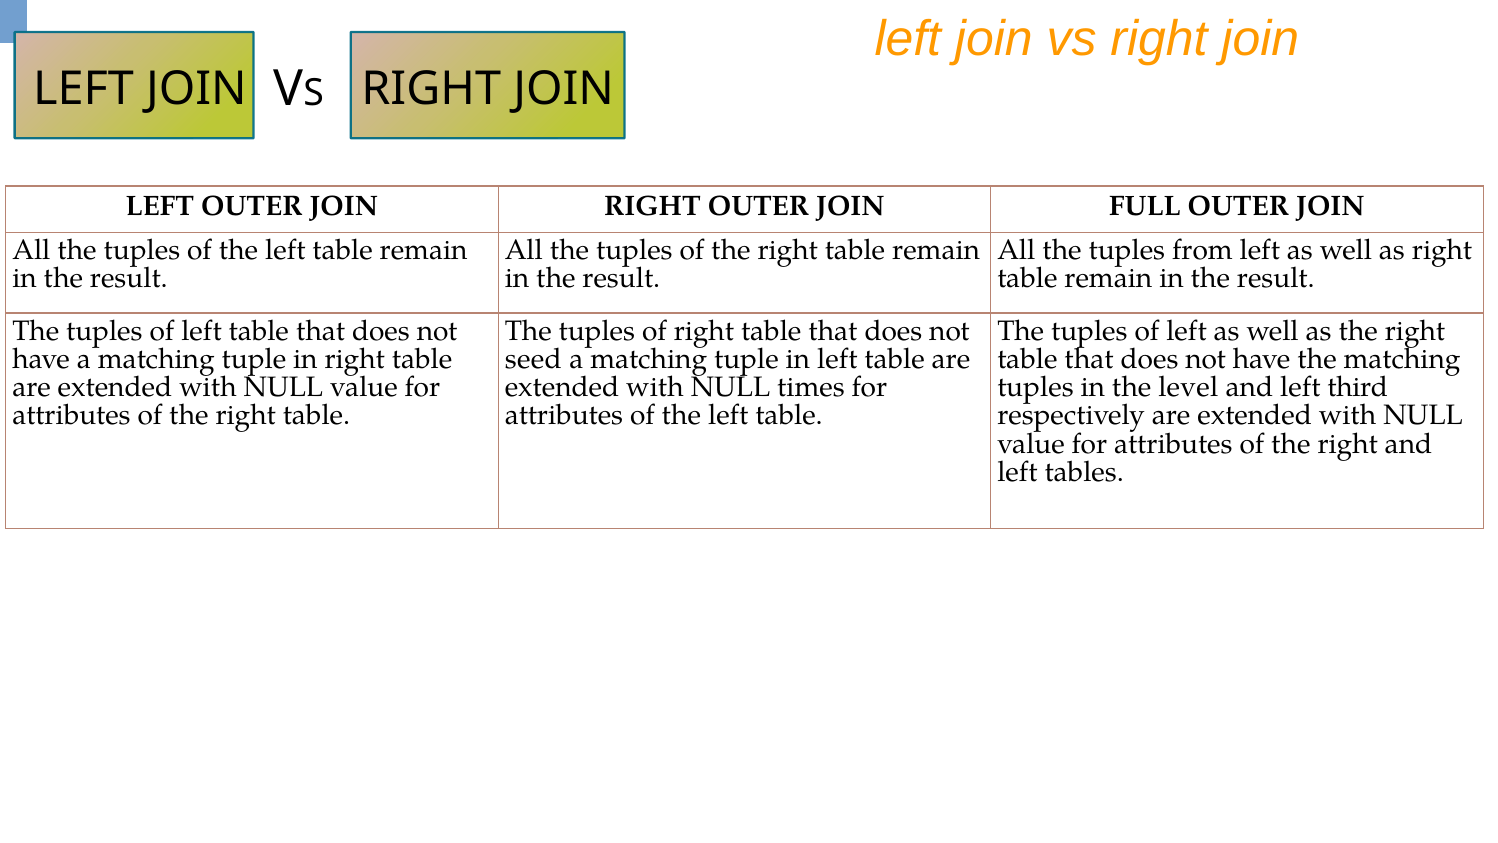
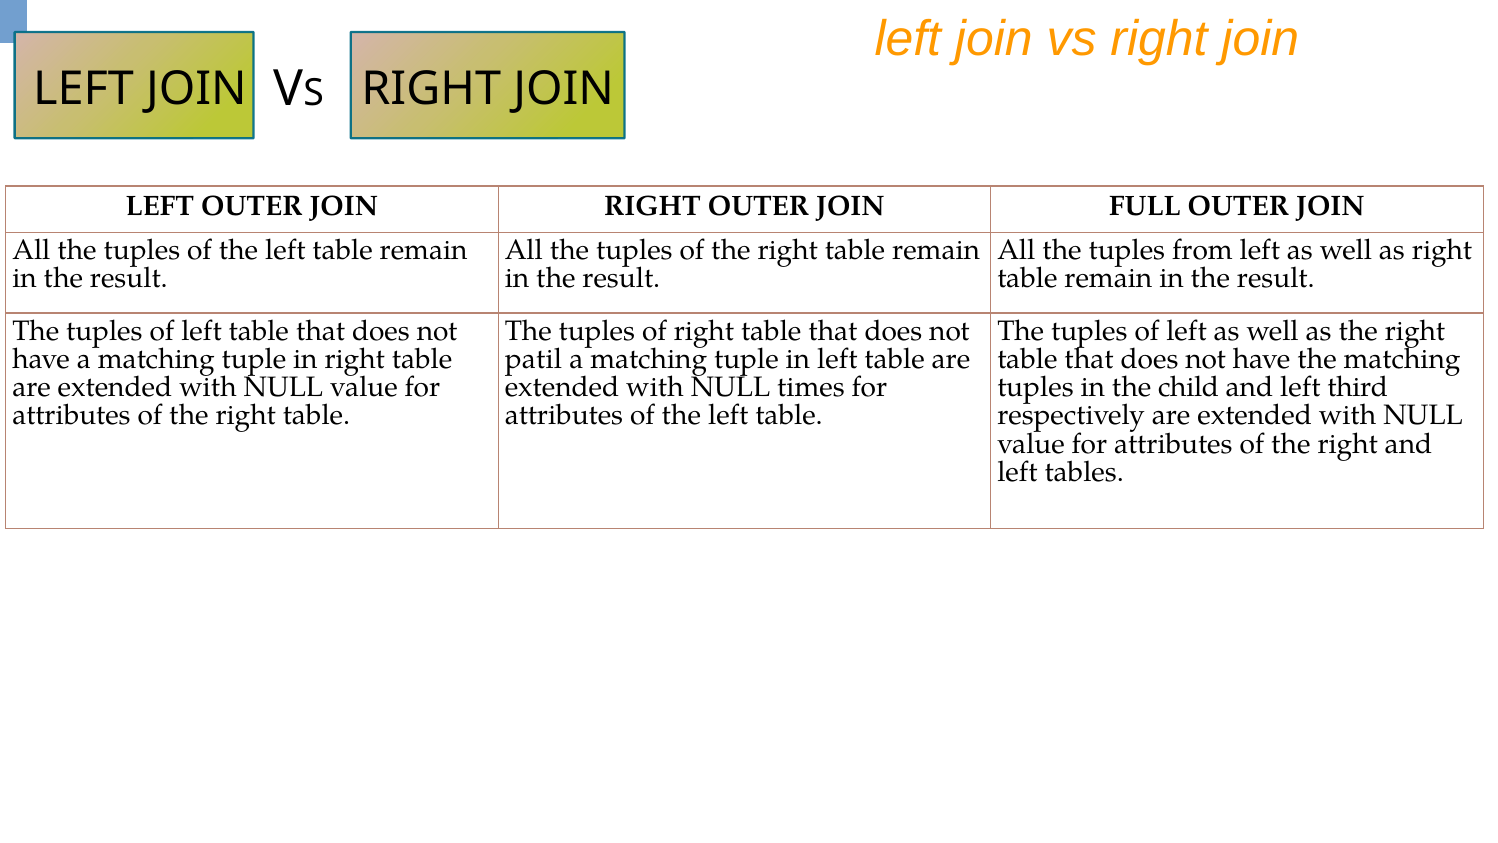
seed: seed -> patil (533, 359)
level: level -> child (1189, 387)
